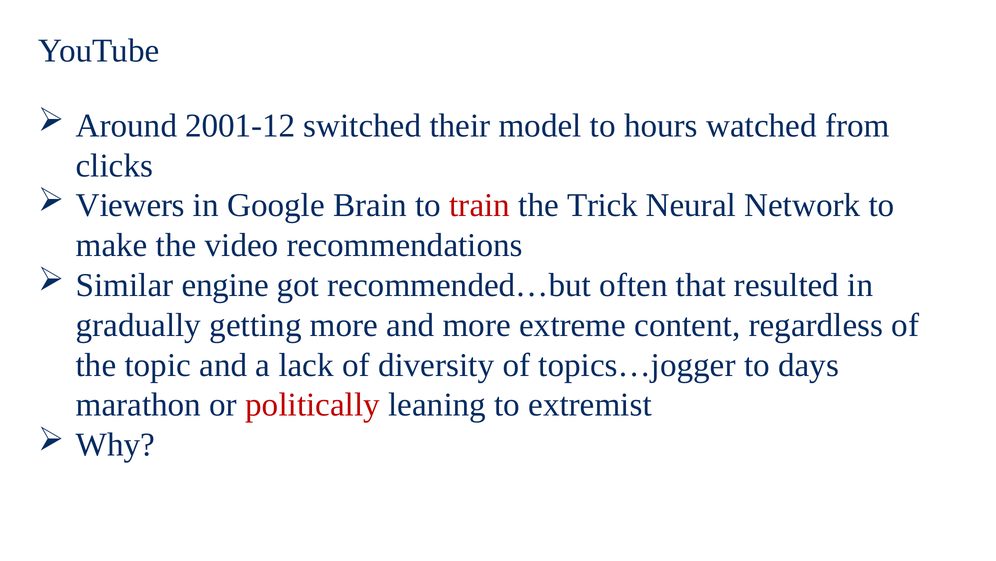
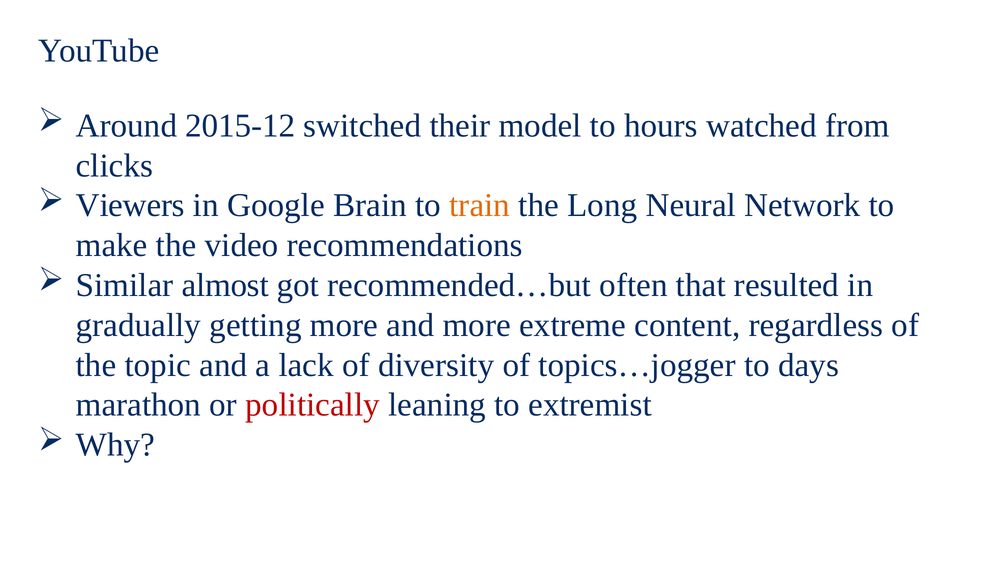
2001-12: 2001-12 -> 2015-12 (240, 126)
train colour: red -> orange (480, 205)
Trick: Trick -> Long (602, 205)
engine: engine -> almost (225, 285)
